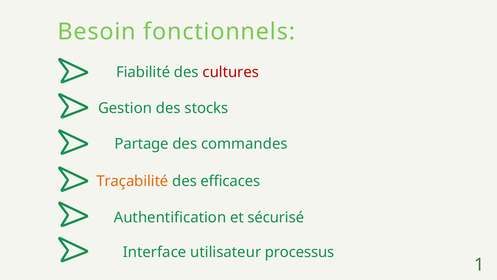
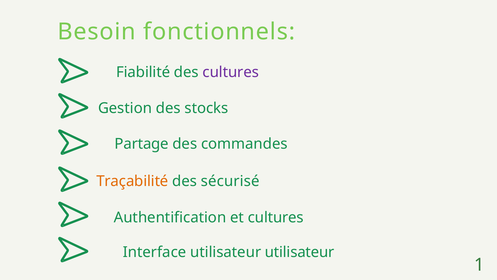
cultures colour: red -> purple (231, 72)
efficaces: efficaces -> sécurisé (230, 181)
et sécurisé: sécurisé -> cultures (276, 217)
utilisateur processus: processus -> utilisateur (300, 252)
